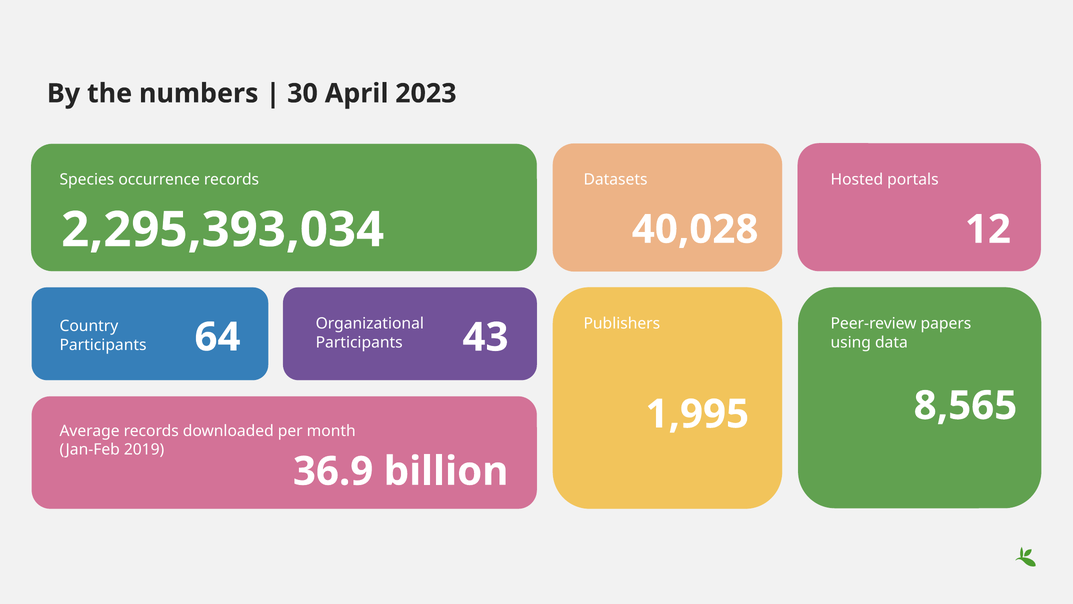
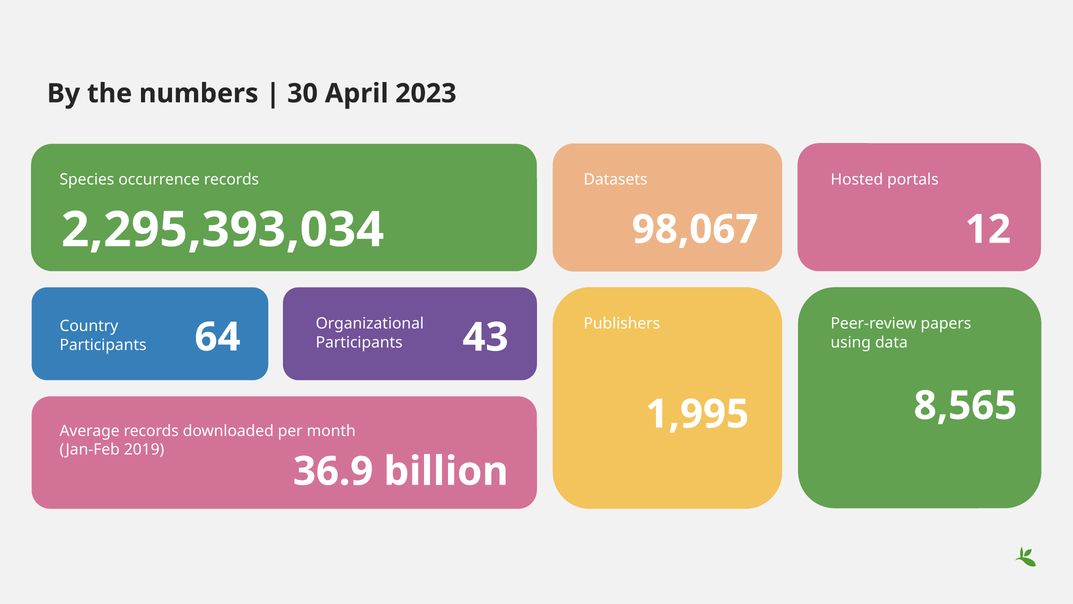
40,028: 40,028 -> 98,067 (695, 229)
